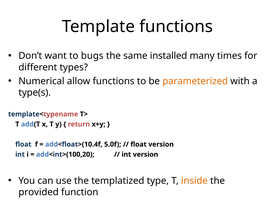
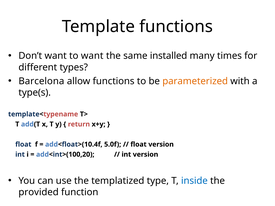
to bugs: bugs -> want (92, 56)
Numerical: Numerical -> Barcelona (41, 81)
inside colour: orange -> blue (194, 181)
